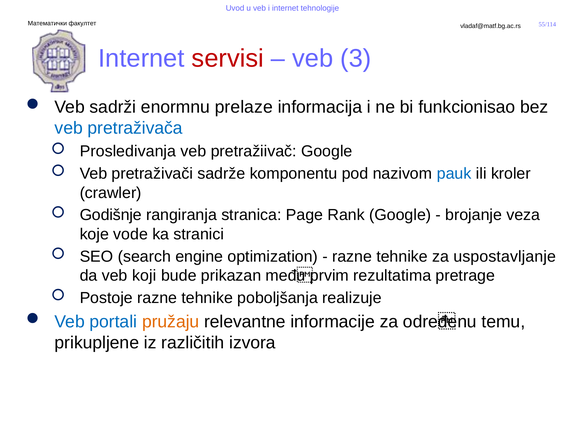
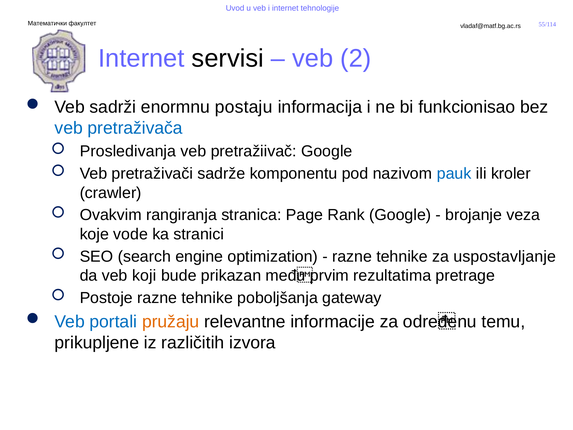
servisi colour: red -> black (228, 58)
3: 3 -> 2 (356, 58)
prelaze: prelaze -> postaju (244, 107)
Godišnje: Godišnje -> Ovakvim (111, 215)
realizuje: realizuje -> gateway (352, 298)
